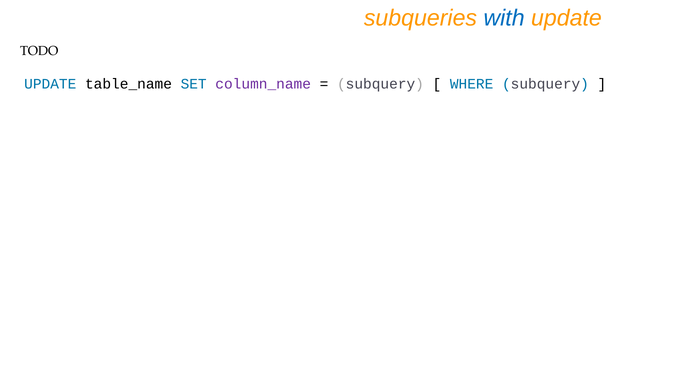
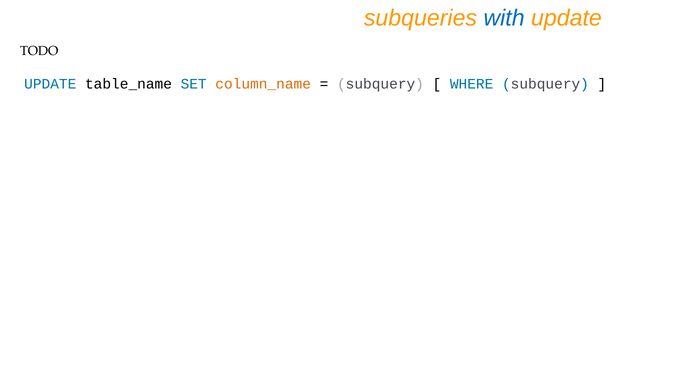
column_name colour: purple -> orange (263, 84)
